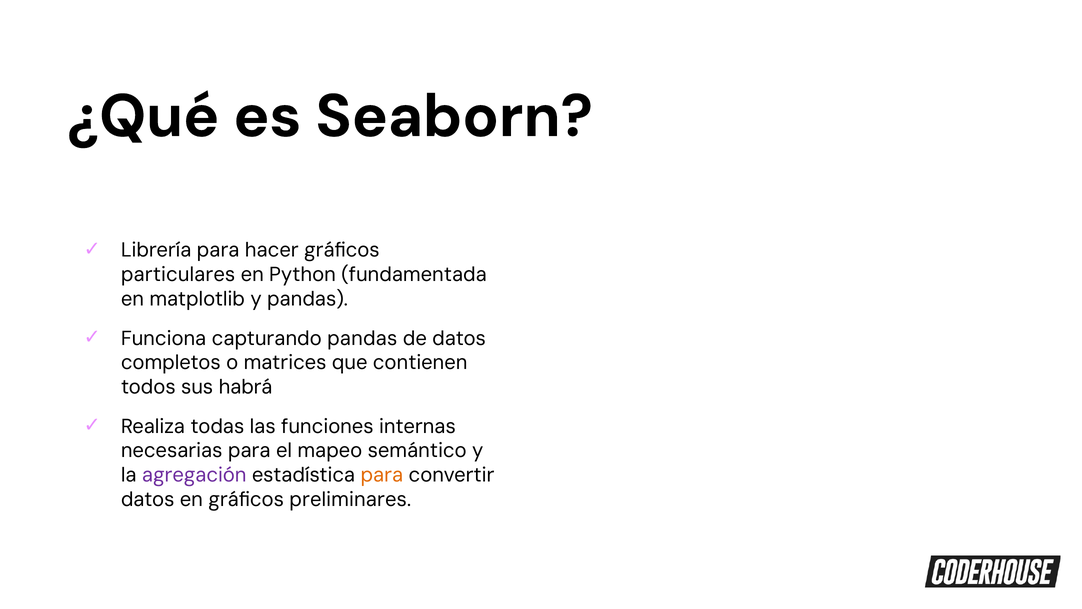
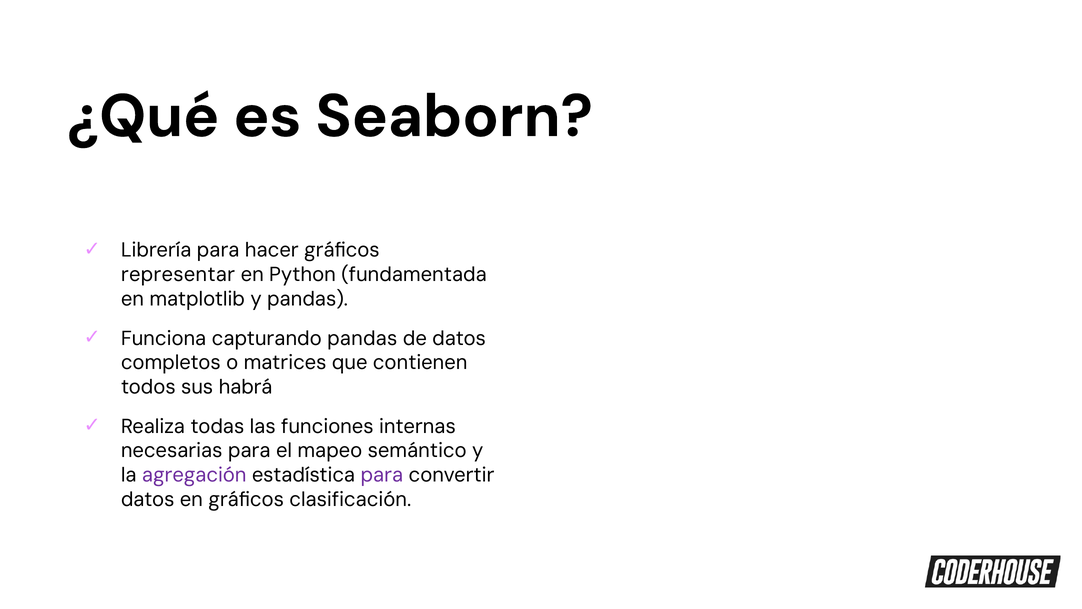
particulares: particulares -> representar (178, 274)
para colour: orange -> purple (382, 475)
preliminares: preliminares -> clasificación (350, 499)
